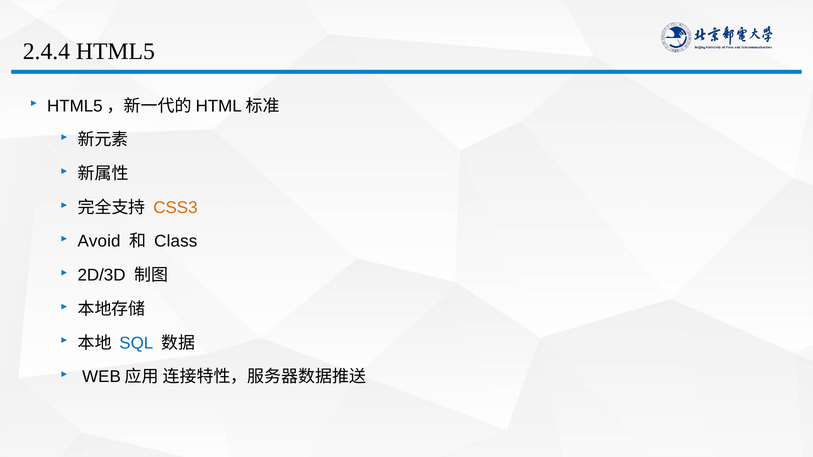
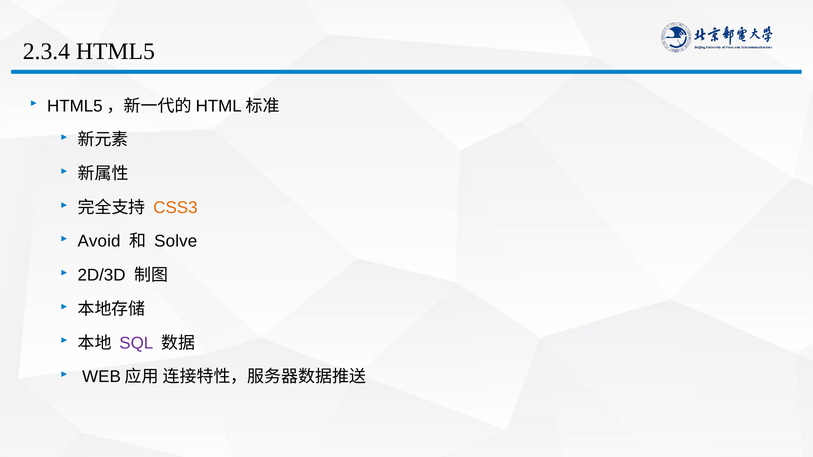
2.4.4: 2.4.4 -> 2.3.4 (46, 51)
Class: Class -> Solve (176, 242)
SQL colour: blue -> purple (136, 343)
